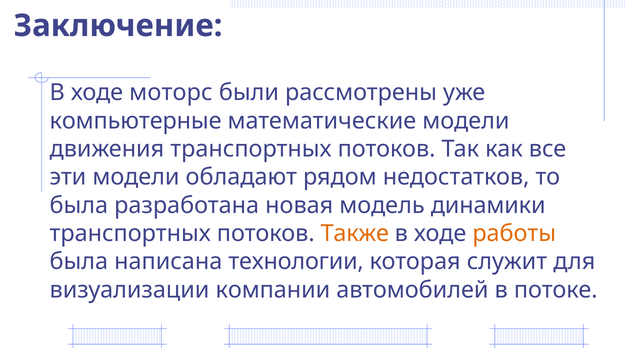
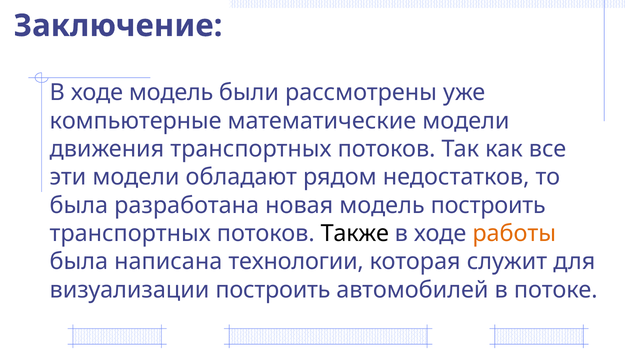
ходе моторс: моторс -> модель (171, 93)
модель динамики: динамики -> построить (488, 205)
Также colour: orange -> black (355, 233)
визуализации компании: компании -> построить (273, 289)
